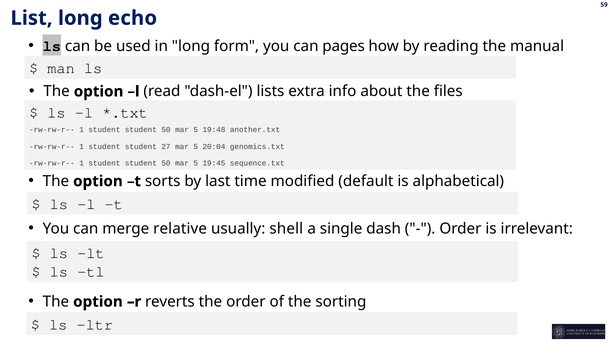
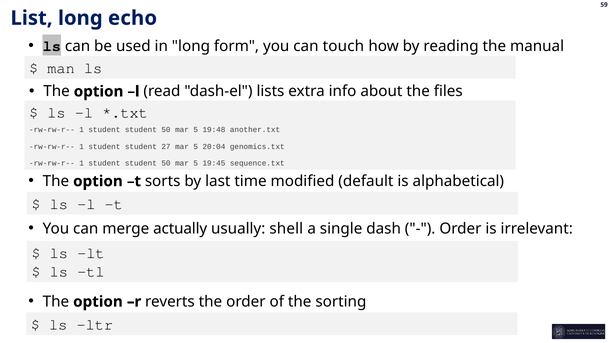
pages: pages -> touch (343, 46)
relative: relative -> actually (180, 228)
